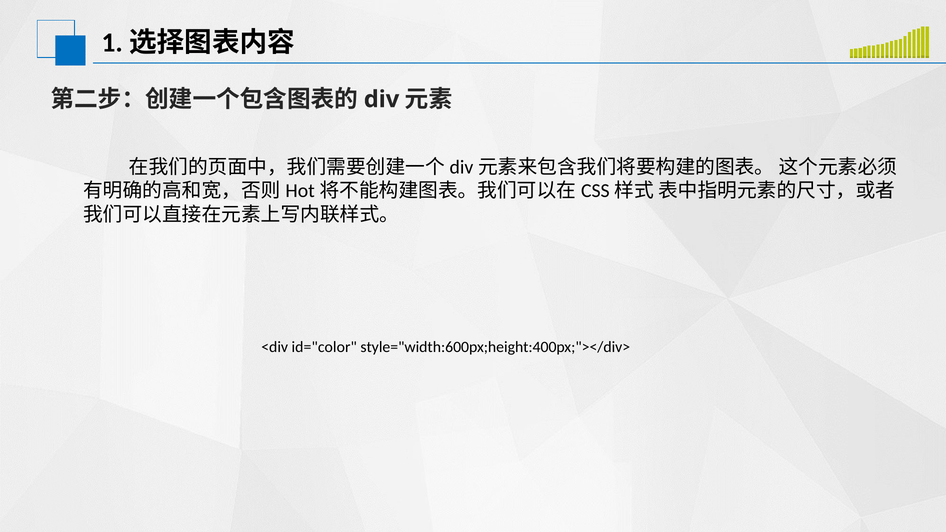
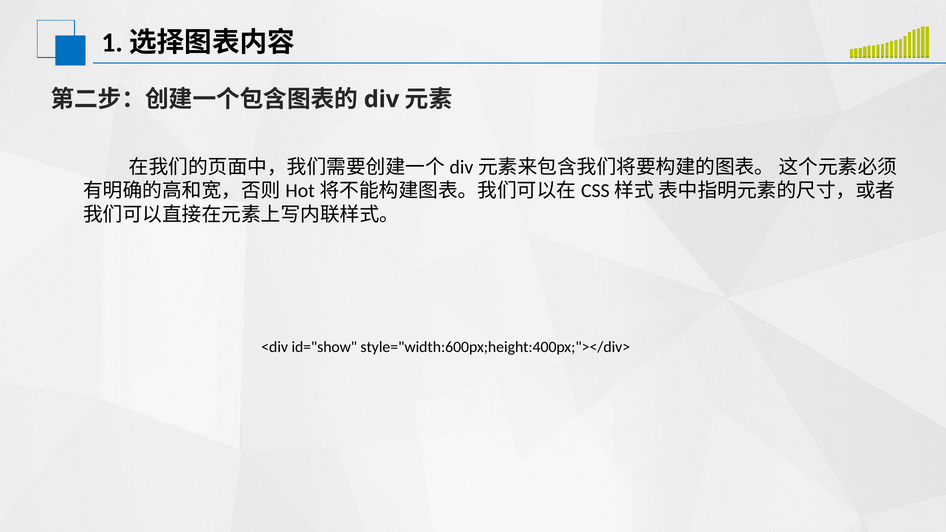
id="color: id="color -> id="show (324, 347)
